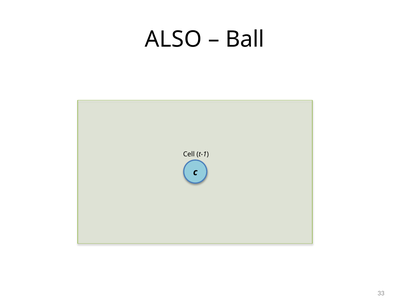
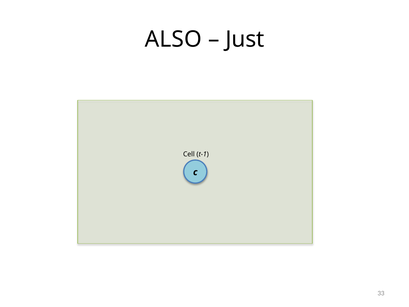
Ball: Ball -> Just (245, 39)
